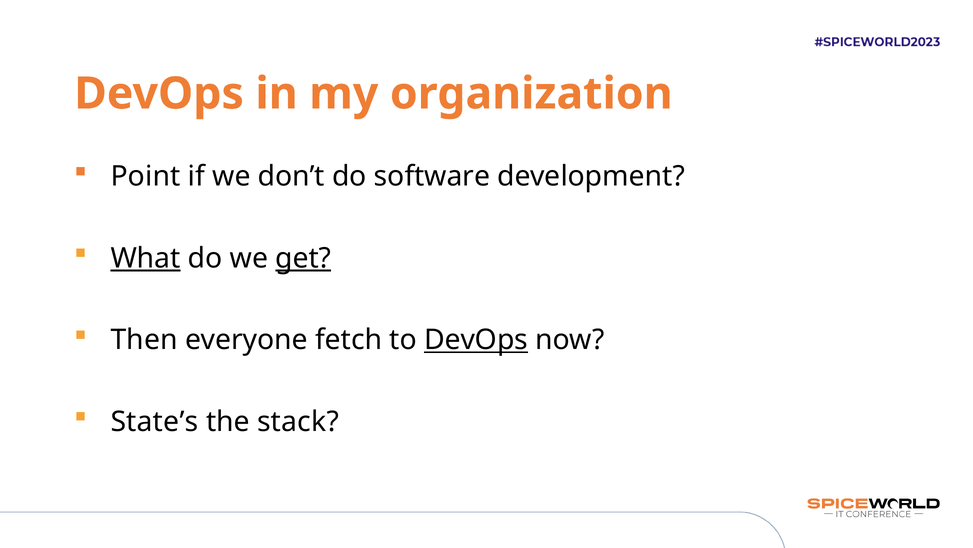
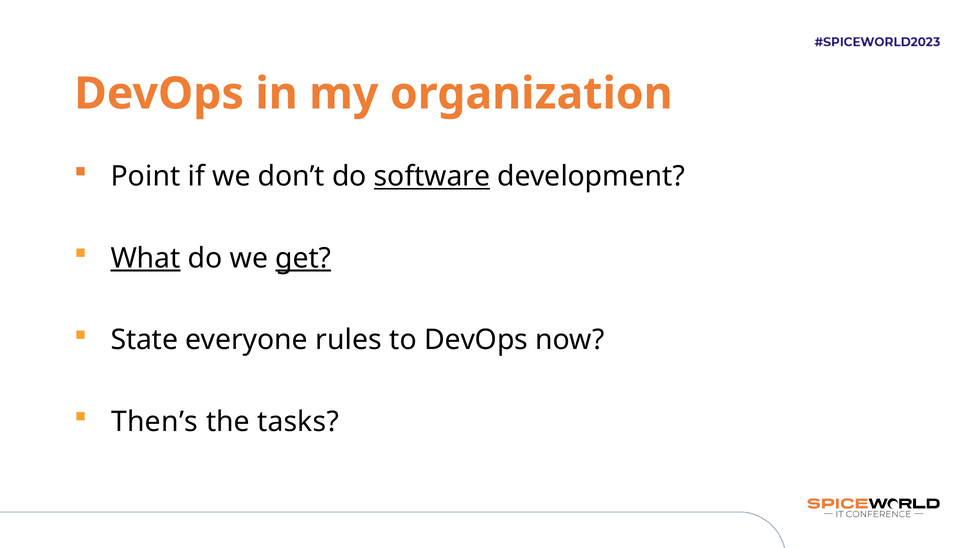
software underline: none -> present (432, 176)
Then: Then -> State (144, 340)
fetch: fetch -> rules (349, 340)
DevOps underline: present -> none (476, 340)
State’s: State’s -> Then’s (154, 421)
stack: stack -> tasks (298, 421)
